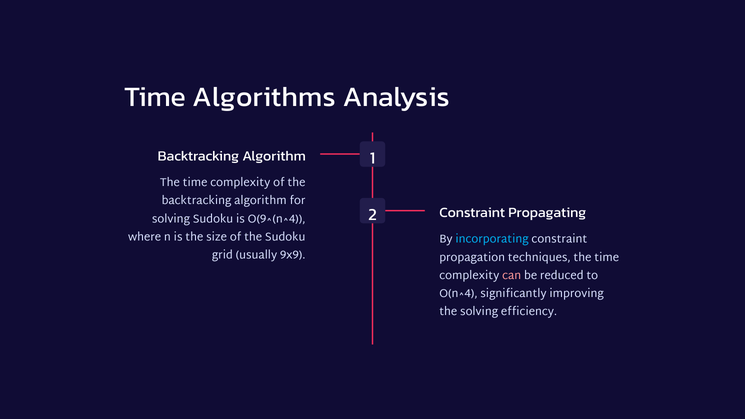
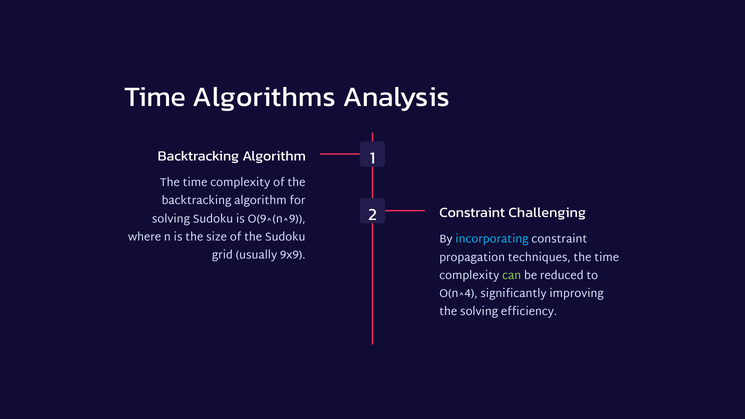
Propagating: Propagating -> Challenging (547, 213)
O(9^(n^4: O(9^(n^4 -> O(9^(n^9 (277, 219)
can colour: pink -> light green (512, 275)
